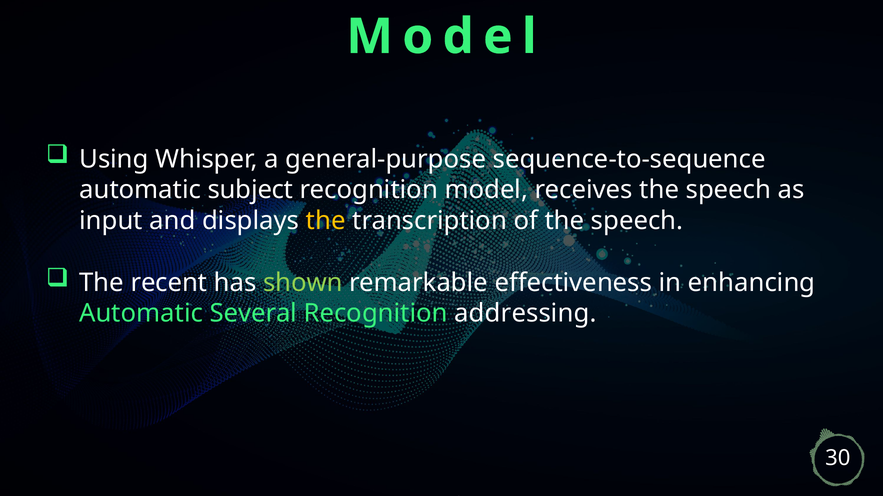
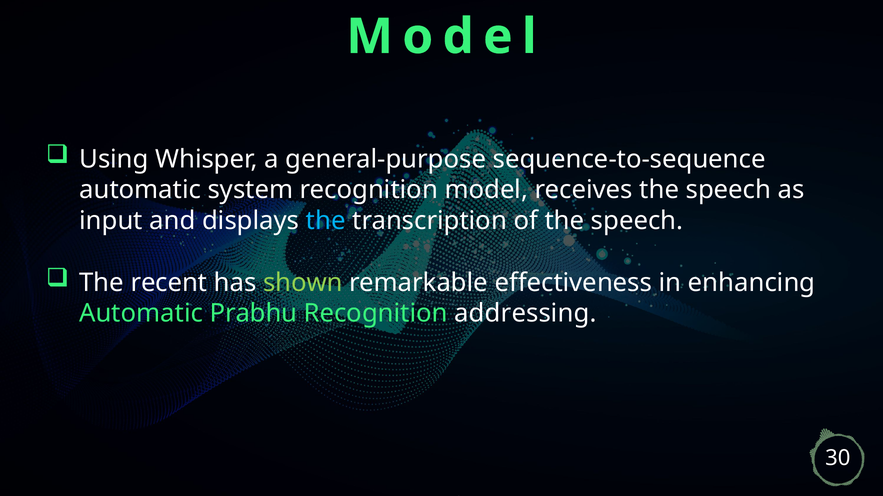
subject: subject -> system (250, 190)
the colour: yellow -> light blue (326, 221)
Several: Several -> Prabhu (253, 314)
